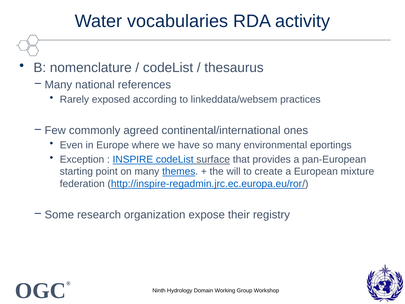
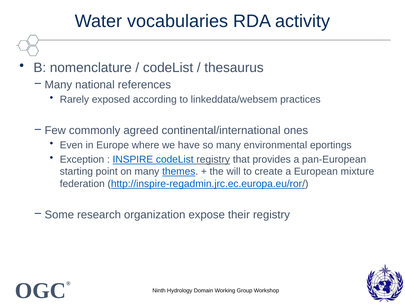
codeList surface: surface -> registry (213, 159)
